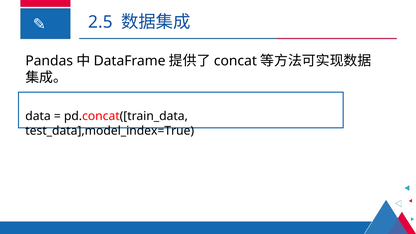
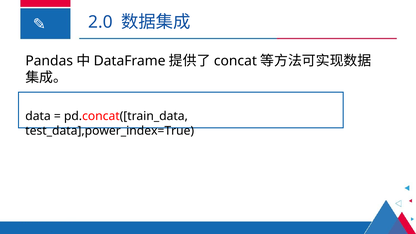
2.5: 2.5 -> 2.0 (100, 22)
test_data],model_index=True: test_data],model_index=True -> test_data],power_index=True (110, 131)
